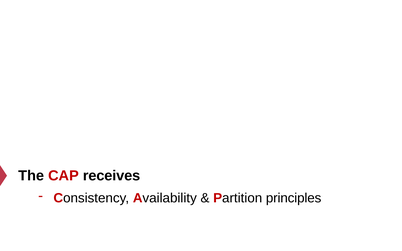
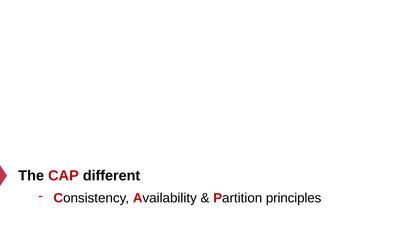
receives: receives -> different (112, 176)
